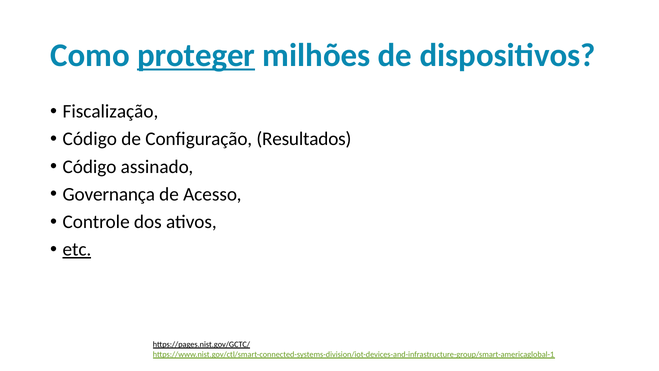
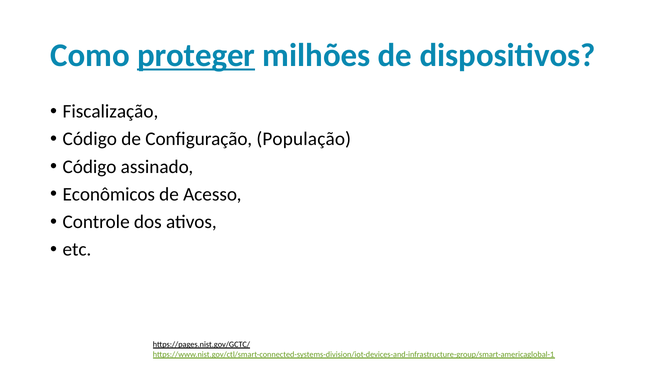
Resultados: Resultados -> População (304, 139)
Governança: Governança -> Econômicos (109, 194)
etc underline: present -> none (77, 249)
